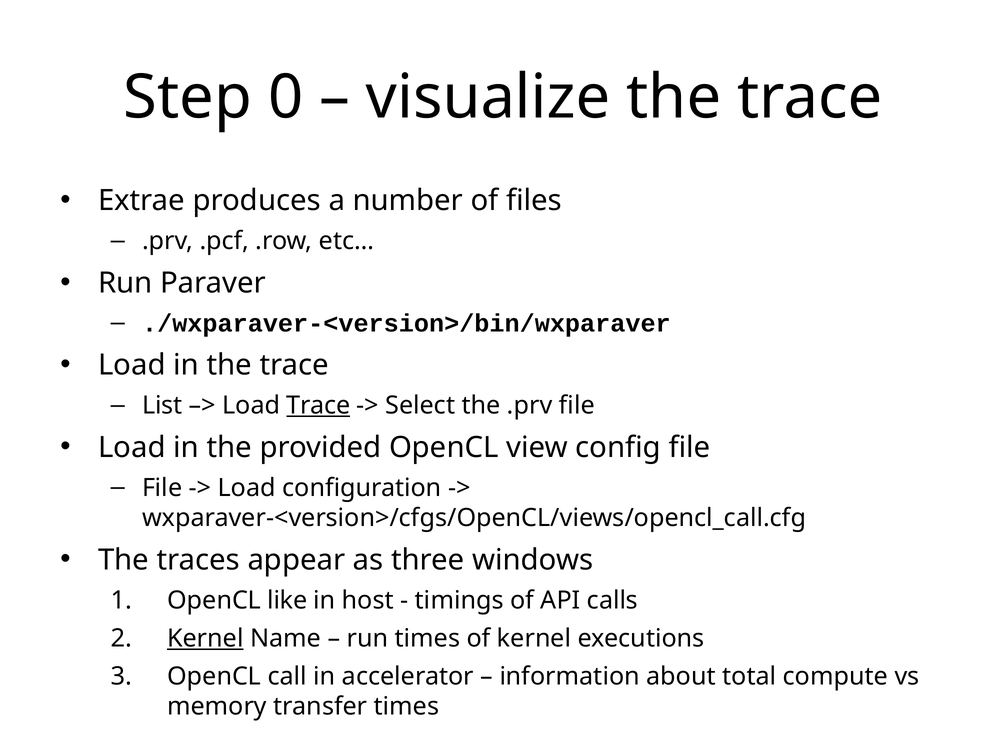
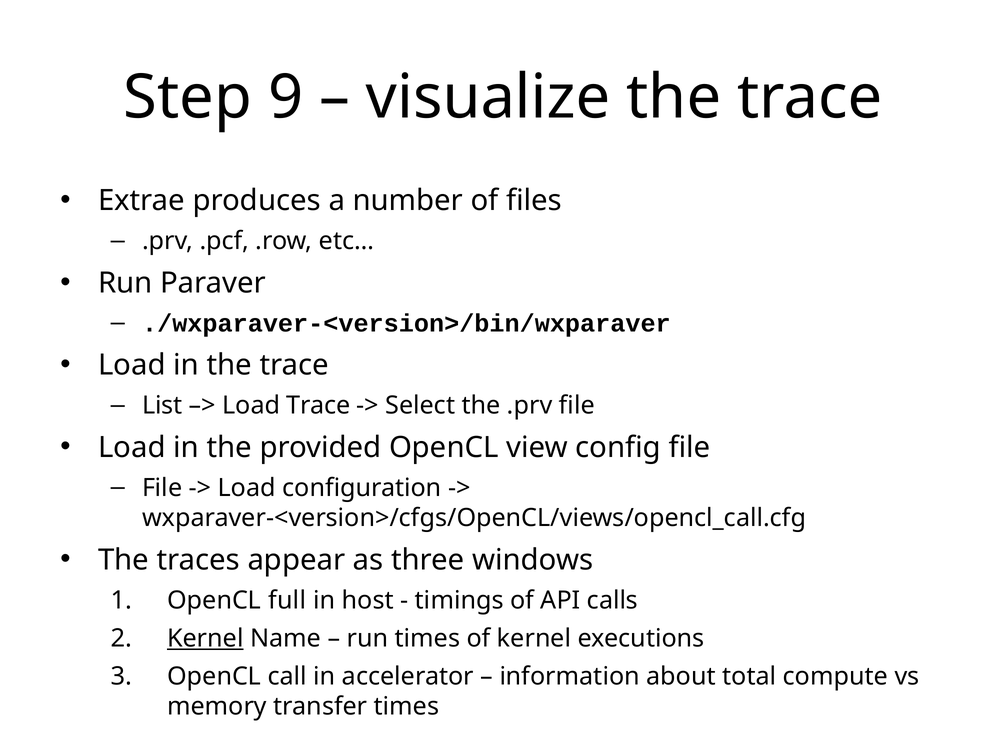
0: 0 -> 9 (286, 97)
Trace underline: present -> none (318, 406)
like: like -> full (287, 600)
